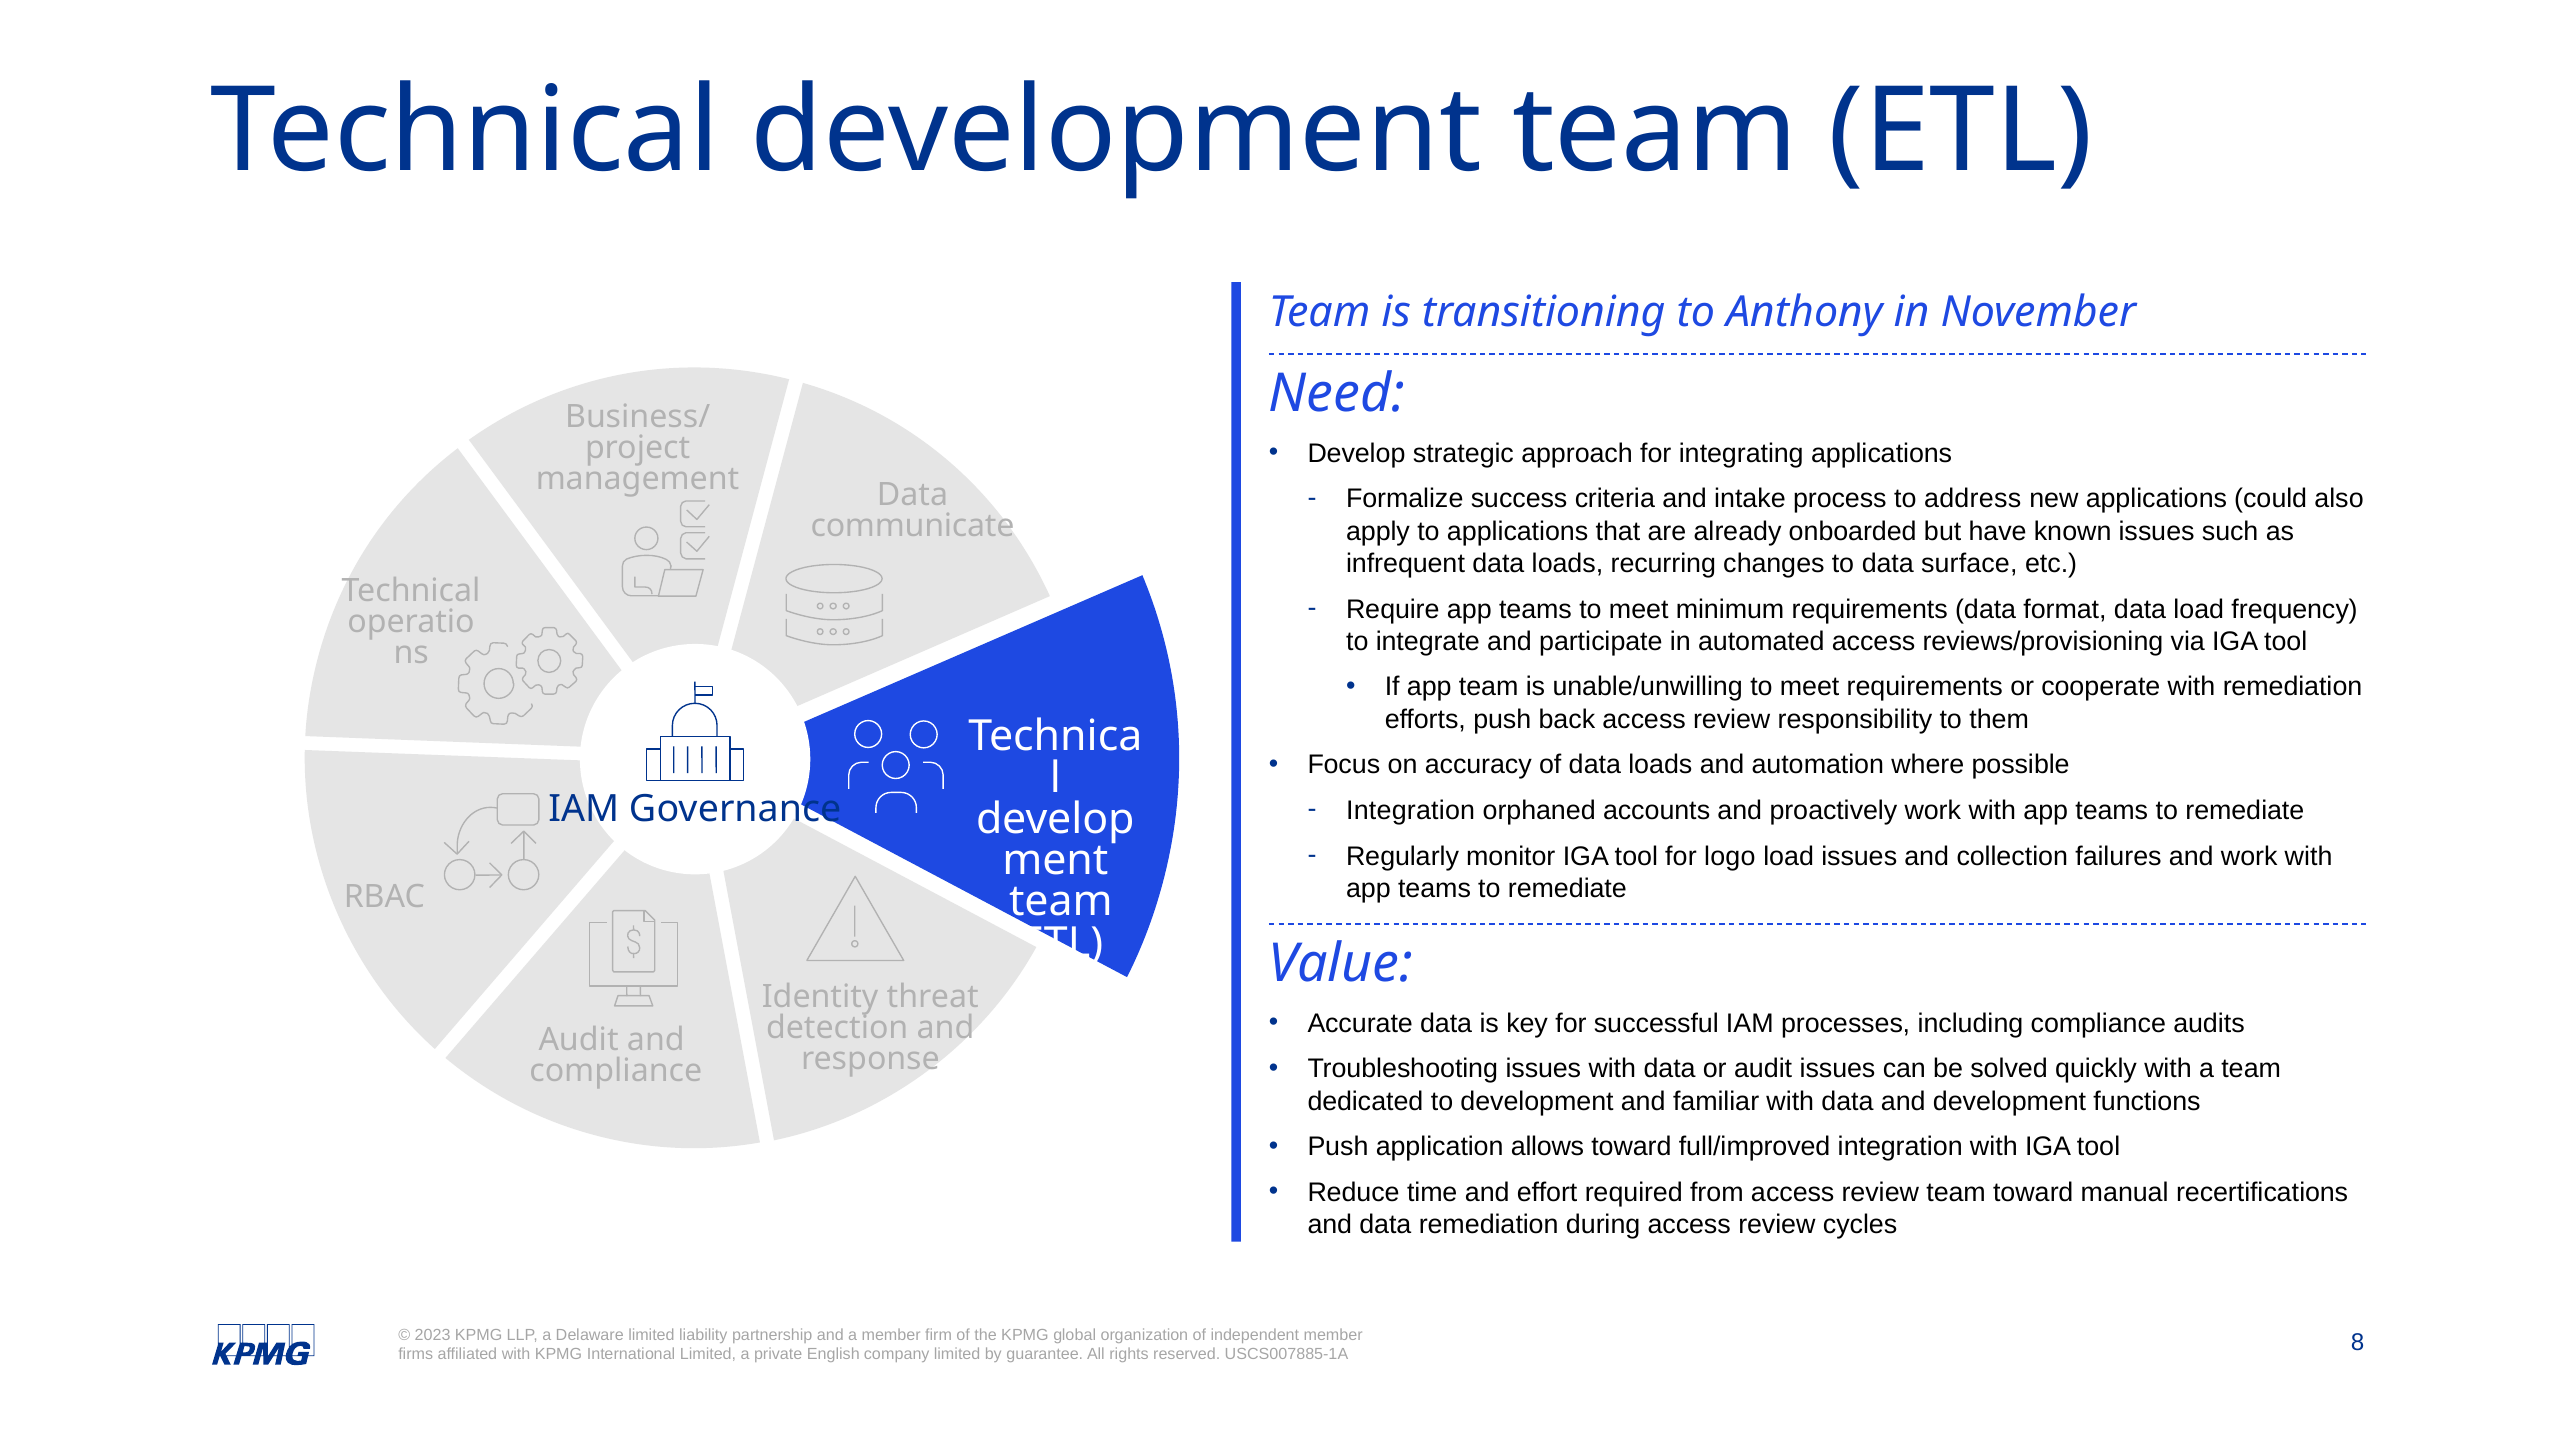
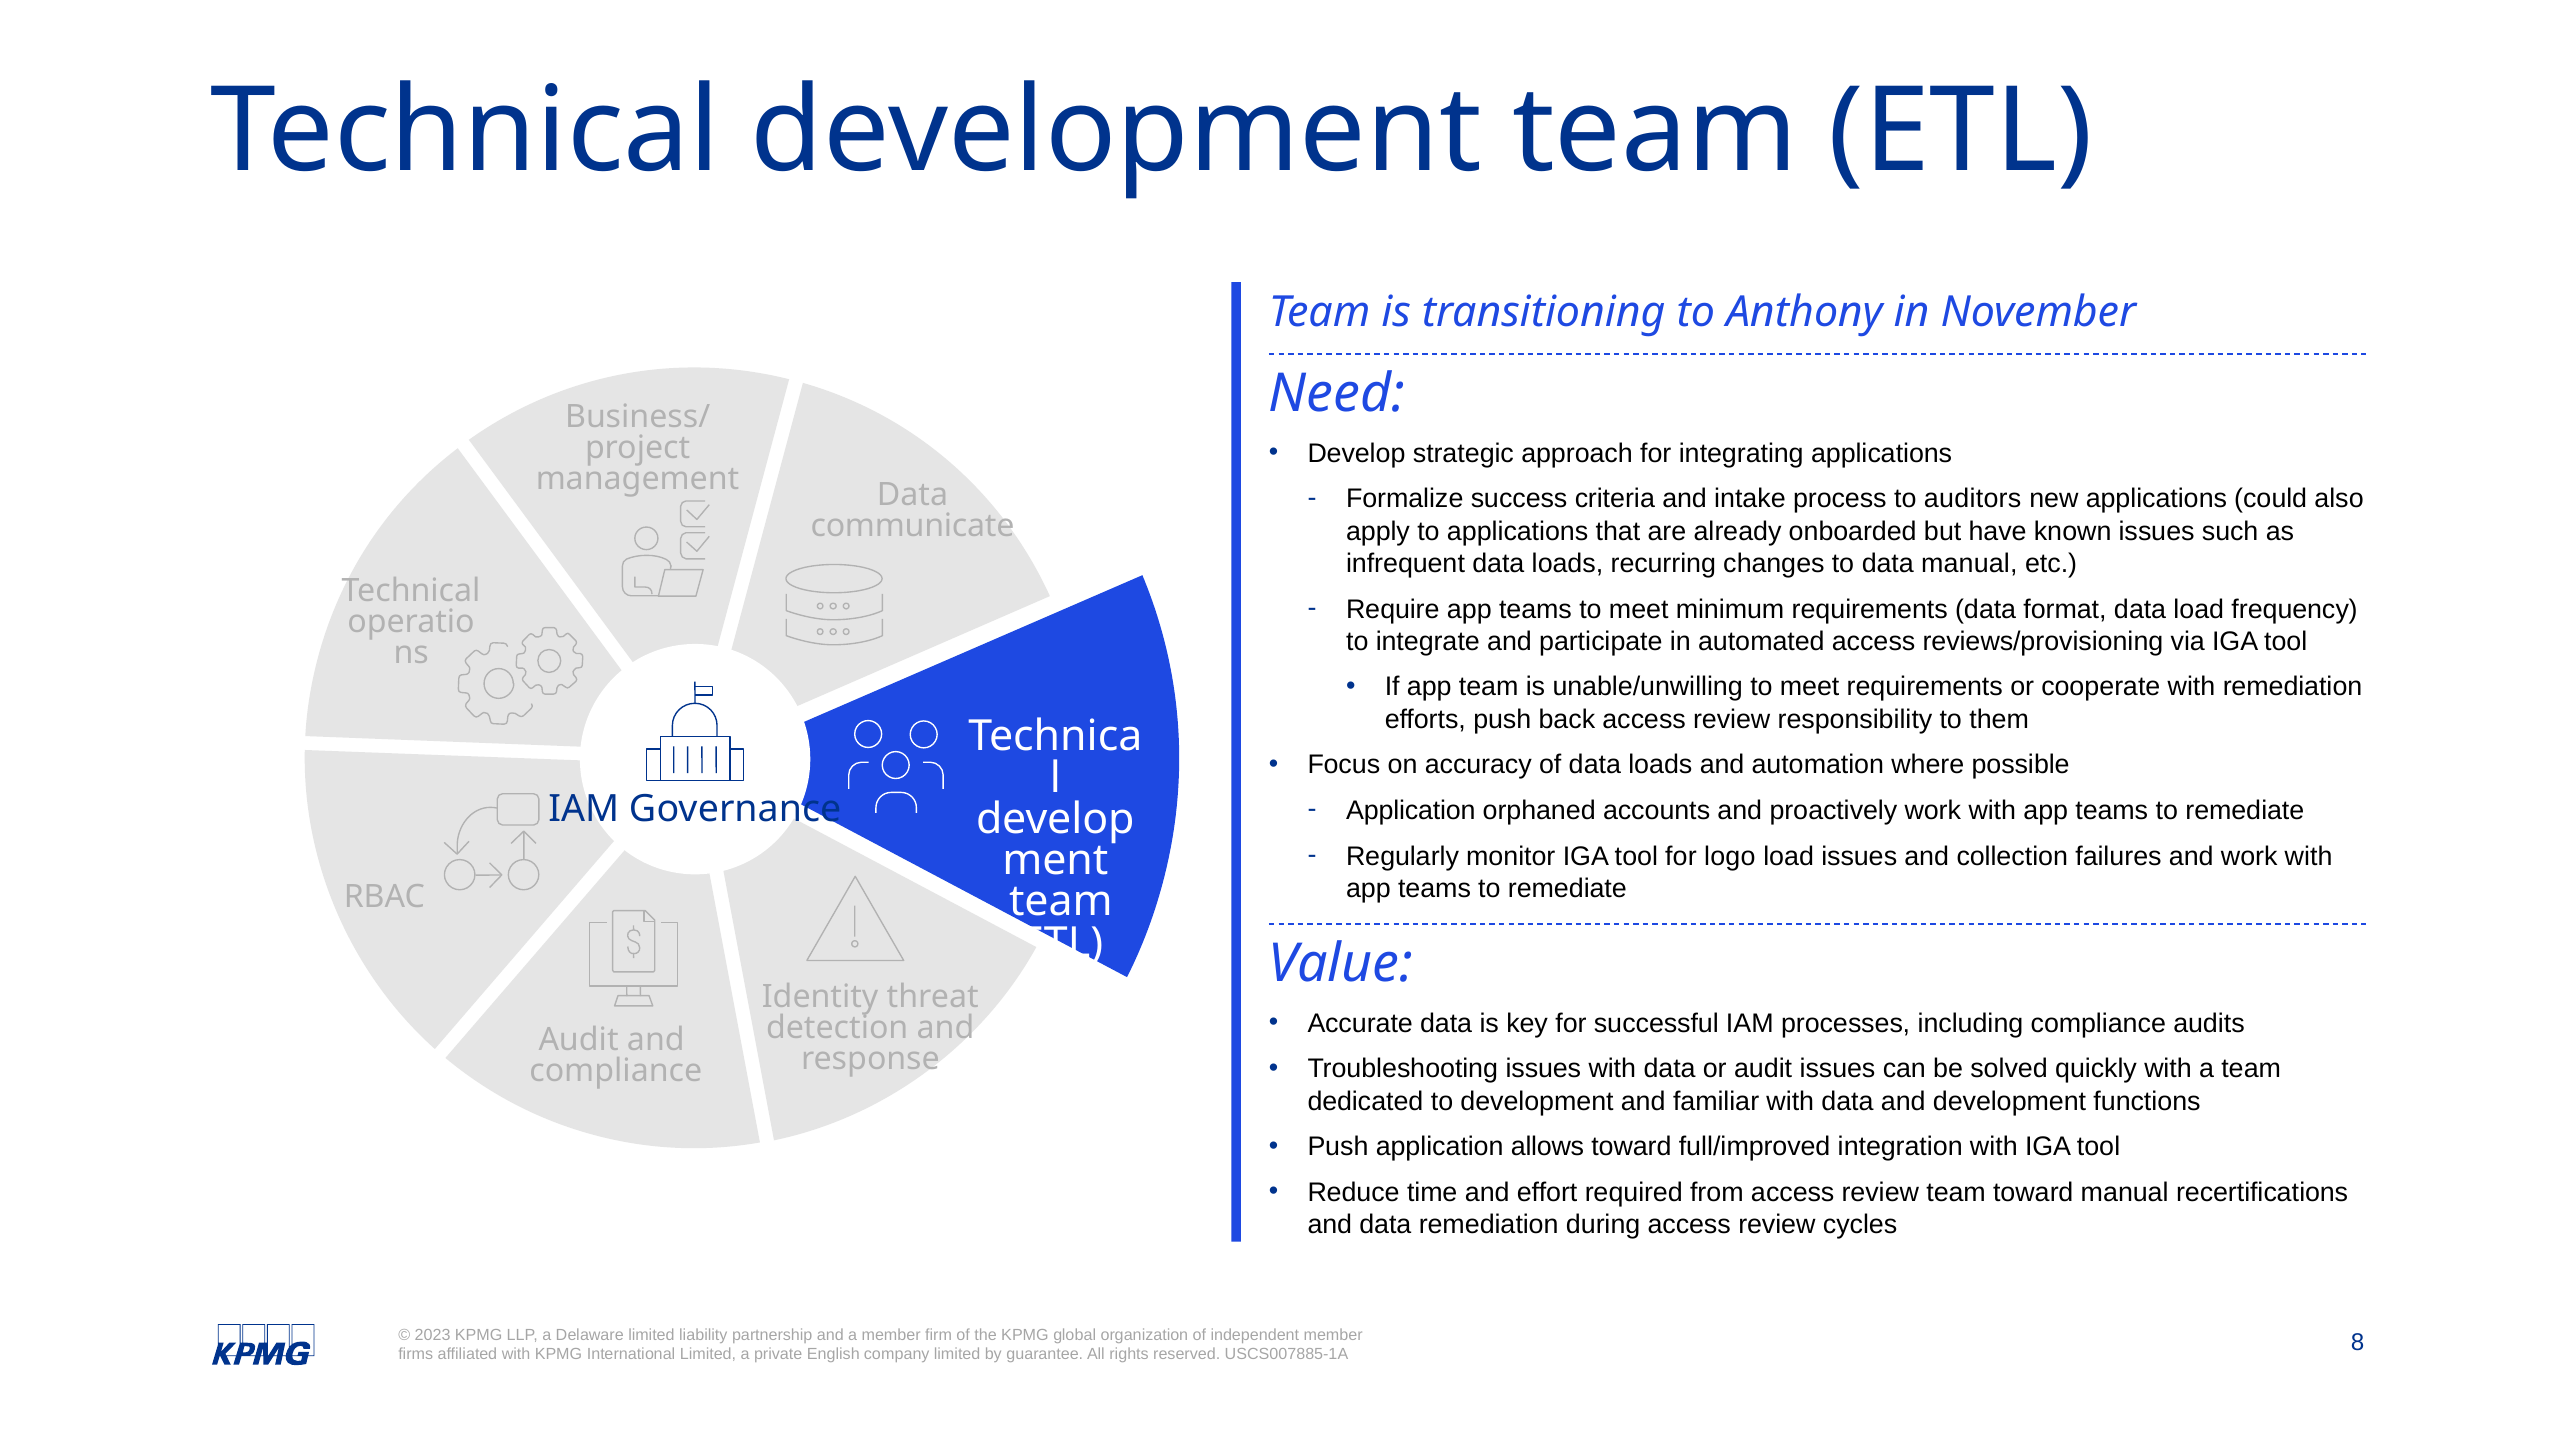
address: address -> auditors (1973, 499)
data surface: surface -> manual (1969, 564)
Integration: Integration -> Application (1411, 811)
